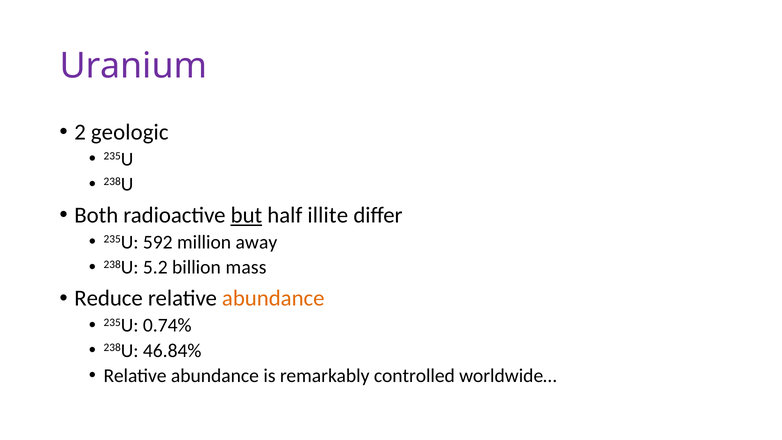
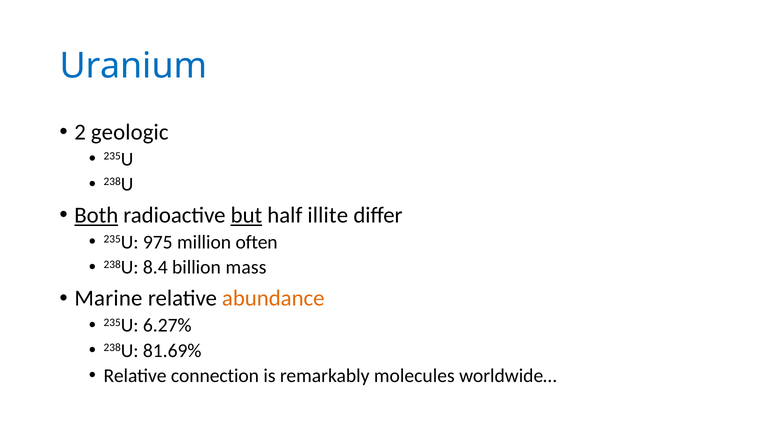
Uranium colour: purple -> blue (133, 66)
Both underline: none -> present (96, 215)
592: 592 -> 975 (158, 242)
away: away -> often (257, 242)
5.2: 5.2 -> 8.4 (155, 267)
Reduce: Reduce -> Marine (108, 298)
0.74%: 0.74% -> 6.27% (167, 325)
46.84%: 46.84% -> 81.69% (172, 350)
abundance: abundance -> connection (215, 376)
controlled: controlled -> molecules (414, 376)
